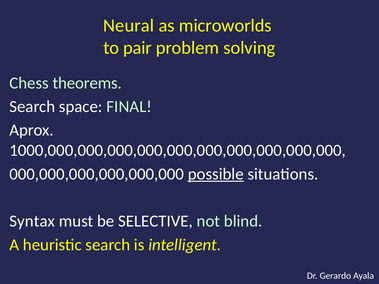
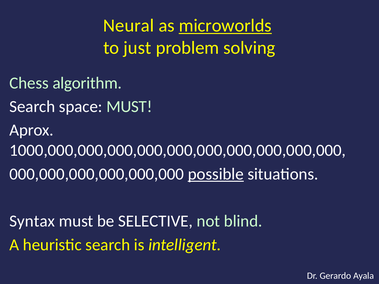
microworlds underline: none -> present (225, 26)
pair: pair -> just (137, 48)
theorems: theorems -> algorithm (87, 83)
space FINAL: FINAL -> MUST (129, 107)
